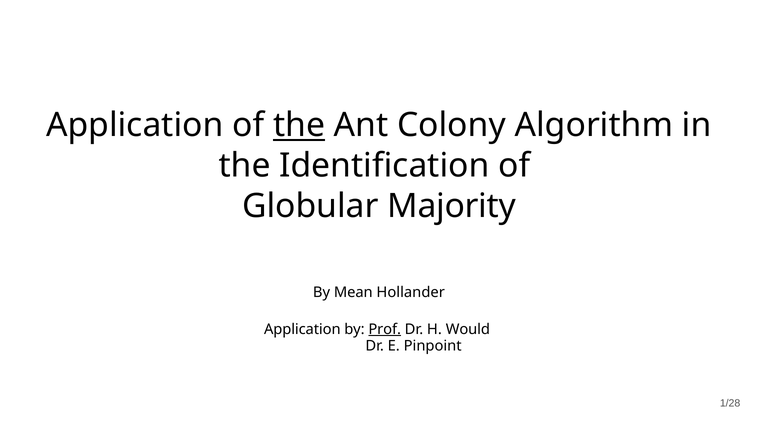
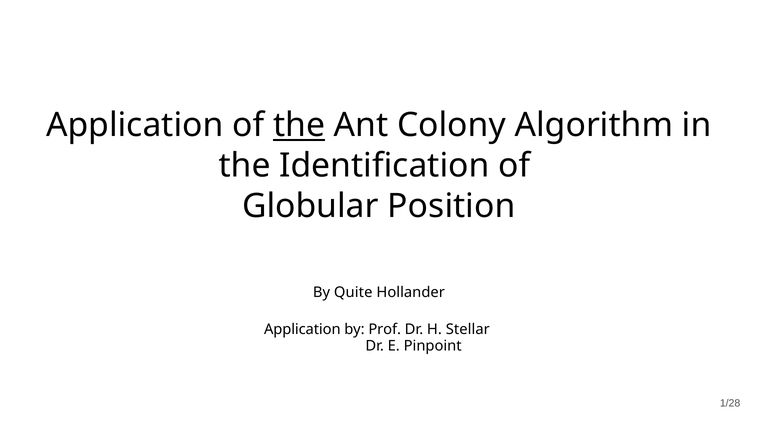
Majority: Majority -> Position (451, 206)
Mean: Mean -> Quite (353, 293)
Prof underline: present -> none (385, 330)
Would: Would -> Stellar (468, 330)
